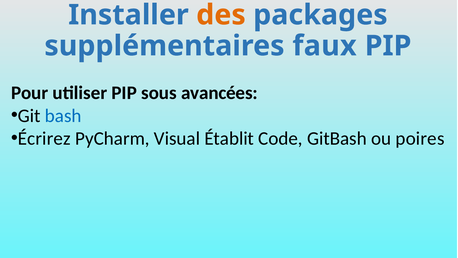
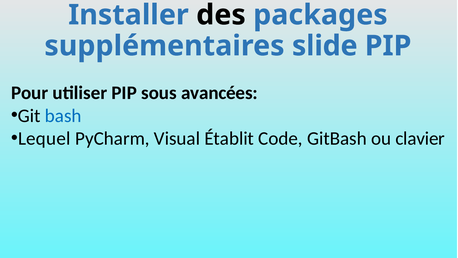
des colour: orange -> black (221, 15)
faux: faux -> slide (325, 46)
Écrirez: Écrirez -> Lequel (44, 138)
poires: poires -> clavier (420, 138)
